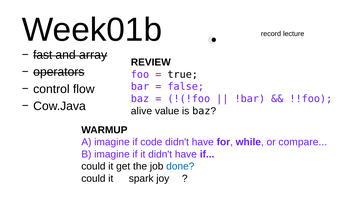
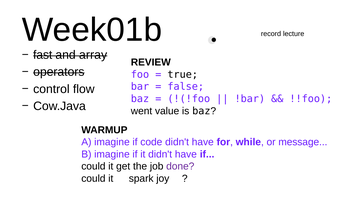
alive: alive -> went (142, 111)
compare: compare -> message (303, 142)
done colour: blue -> purple (180, 166)
